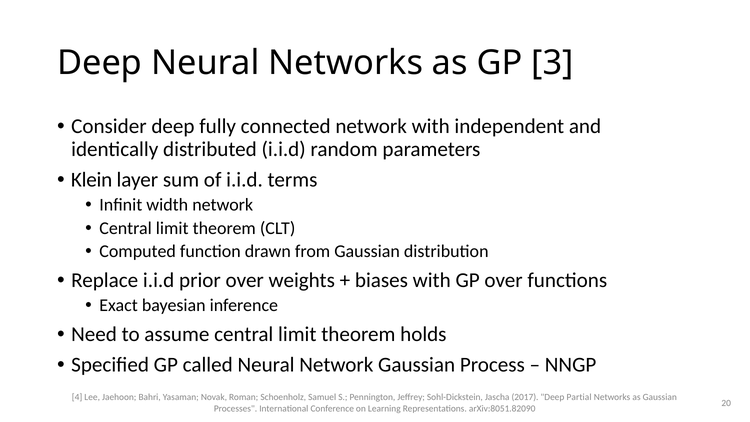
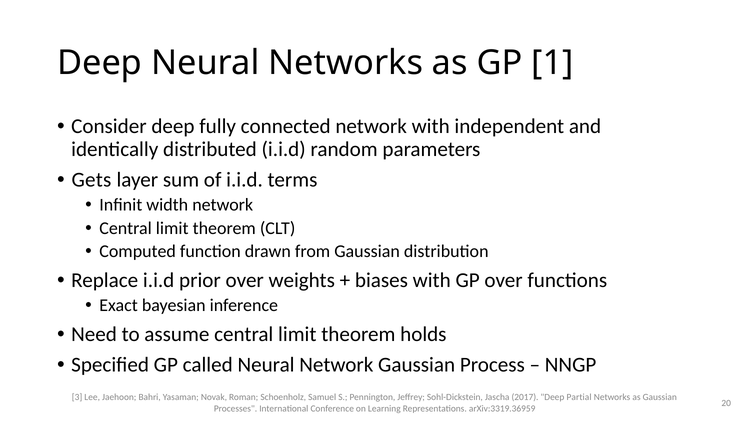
3: 3 -> 1 (553, 63)
Klein: Klein -> Gets (91, 180)
4: 4 -> 3 (77, 397)
arXiv:8051.82090: arXiv:8051.82090 -> arXiv:3319.36959 (502, 409)
